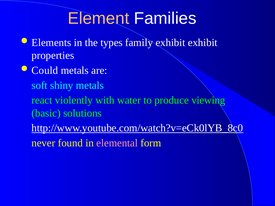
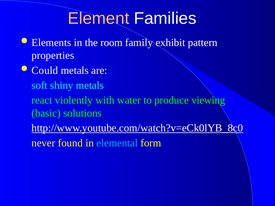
types: types -> room (112, 43)
exhibit exhibit: exhibit -> pattern (203, 43)
elemental colour: pink -> light blue (117, 143)
